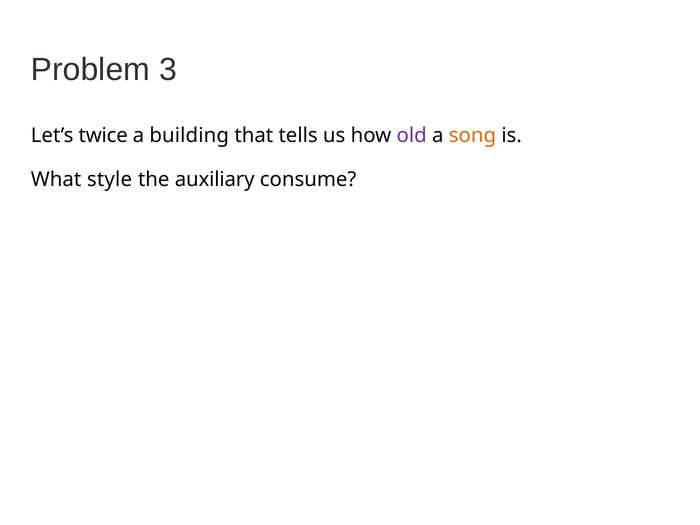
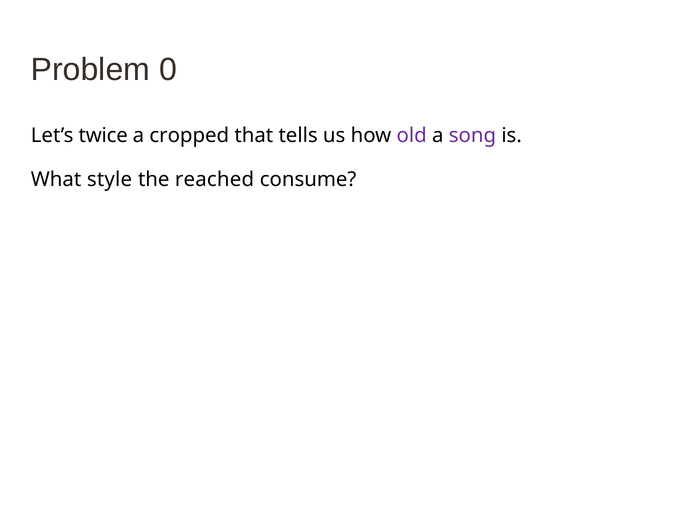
3: 3 -> 0 (168, 70)
building: building -> cropped (189, 136)
song colour: orange -> purple (472, 136)
auxiliary: auxiliary -> reached (214, 180)
